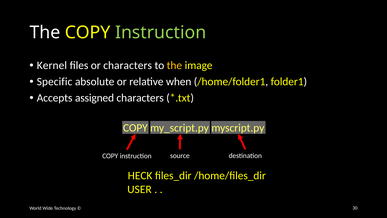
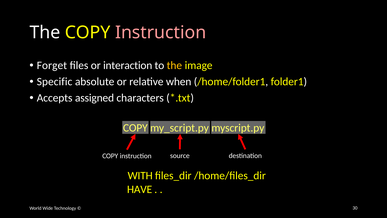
Instruction colour: light green -> pink (161, 33)
Kernel: Kernel -> Forget (52, 65)
or characters: characters -> interaction (128, 65)
HECK: HECK -> WITH (140, 175)
USER: USER -> HAVE (140, 189)
